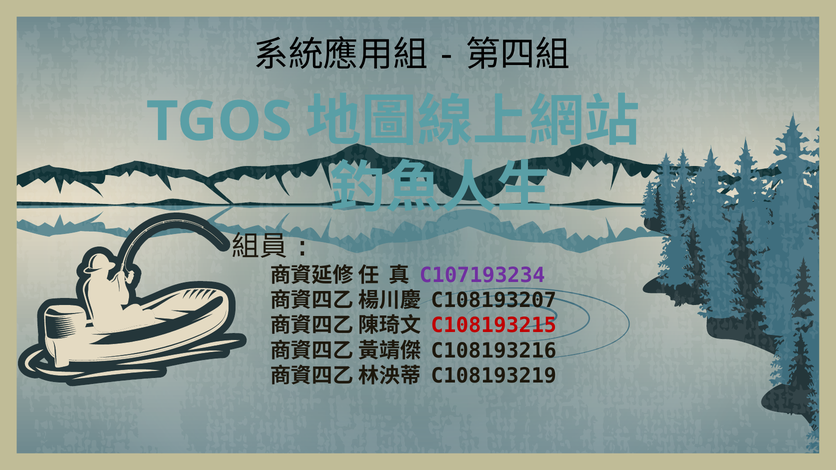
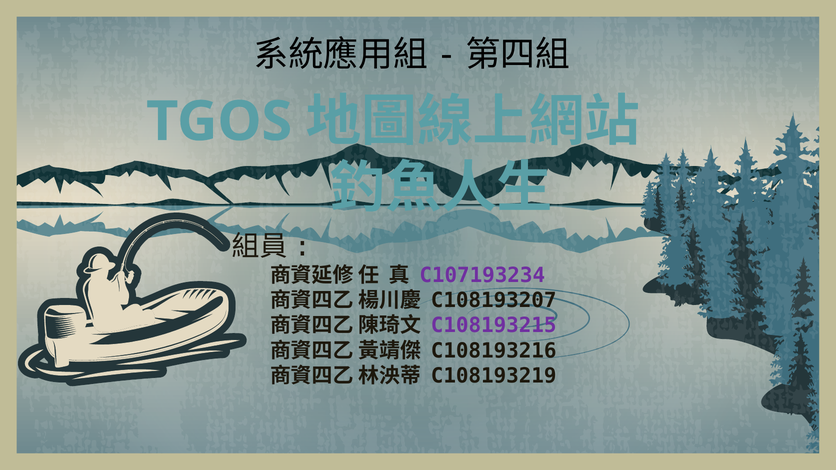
C108193215 colour: red -> purple (494, 326)
